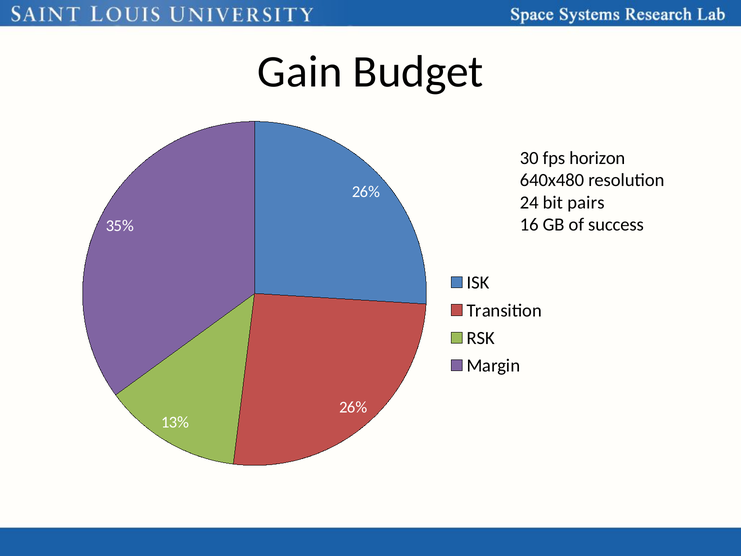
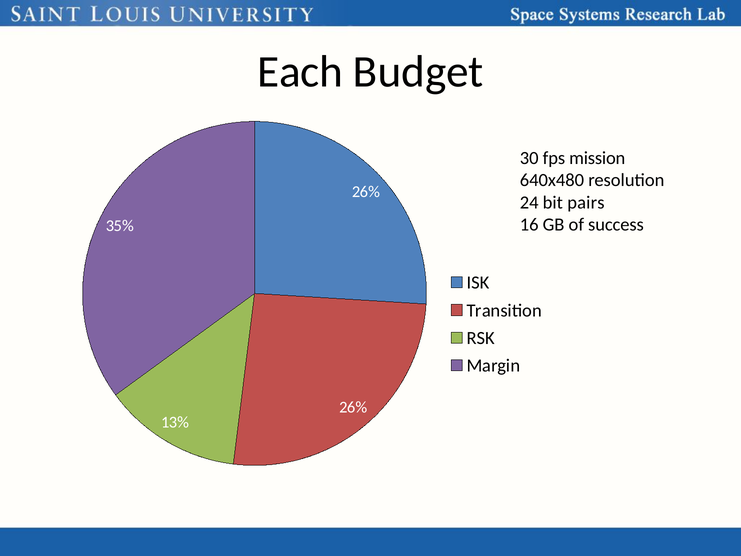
Gain: Gain -> Each (300, 72)
horizon: horizon -> mission (597, 158)
